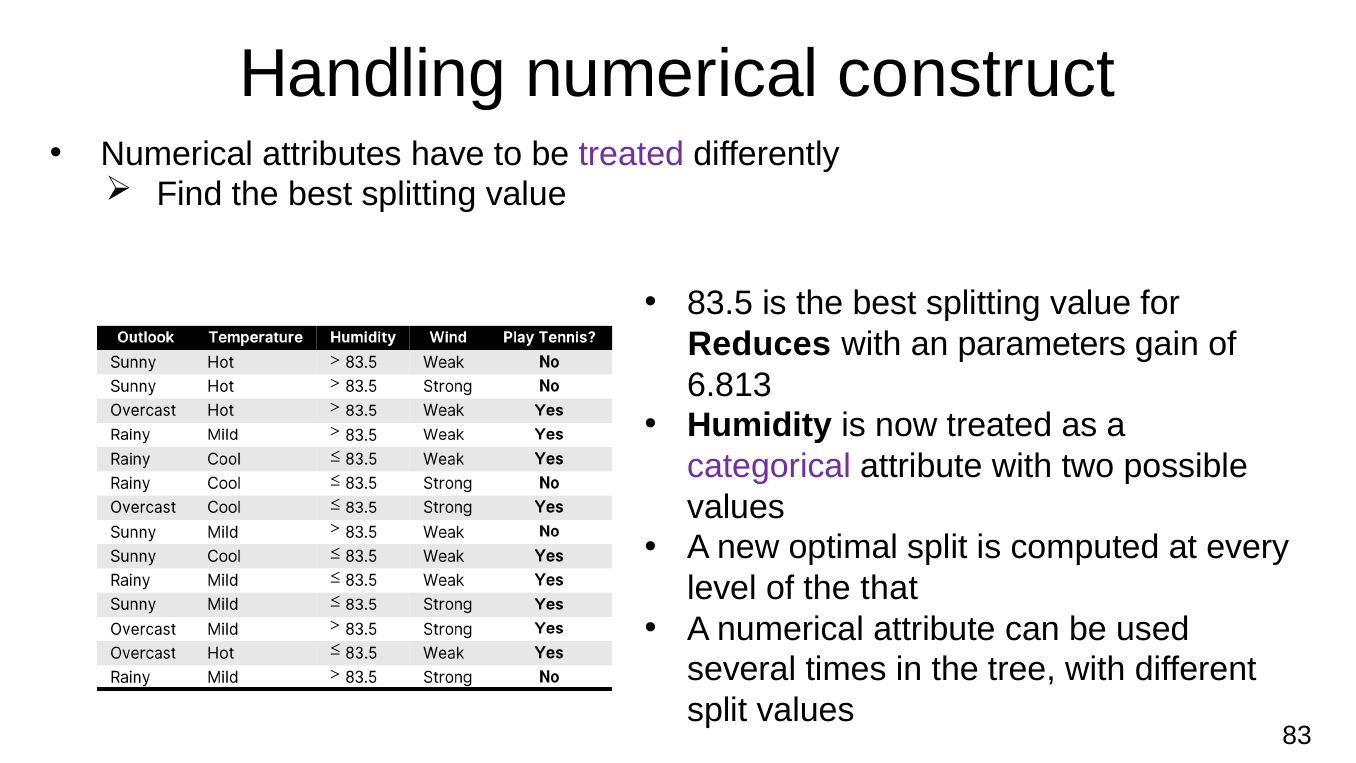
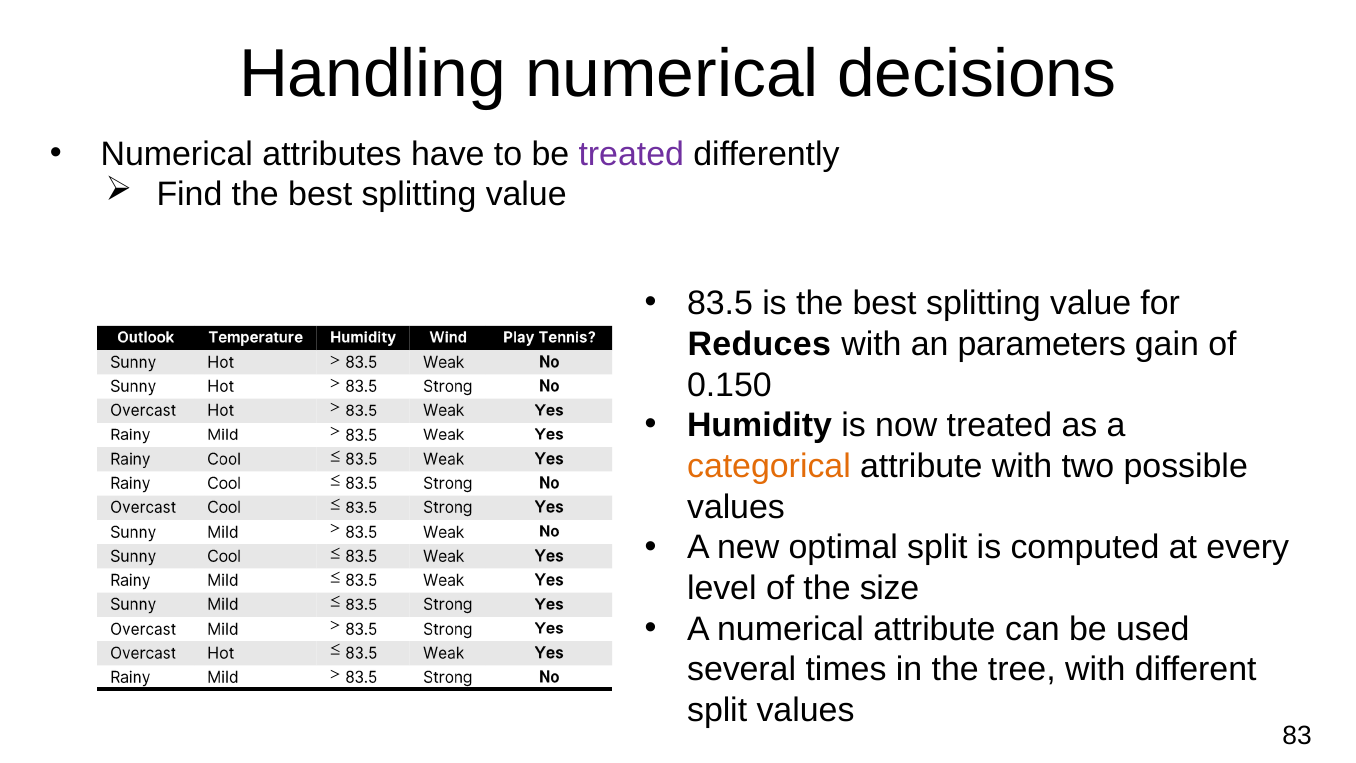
construct: construct -> decisions (977, 74)
6.813: 6.813 -> 0.150 (729, 385)
categorical colour: purple -> orange (769, 466)
that: that -> size (889, 588)
